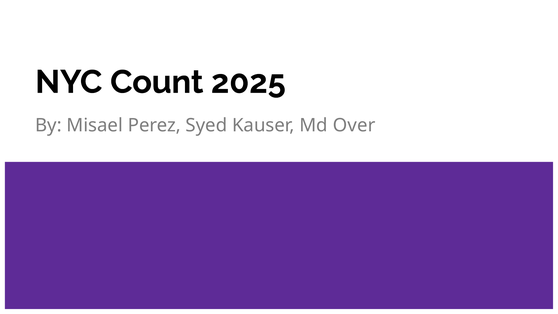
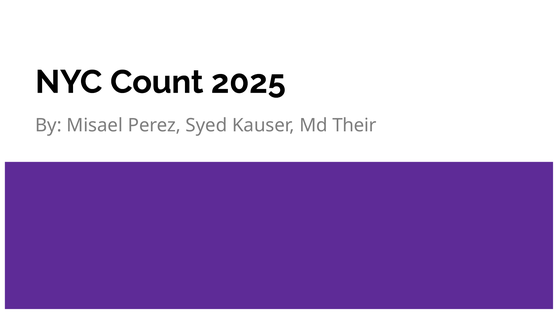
Over: Over -> Their (354, 125)
